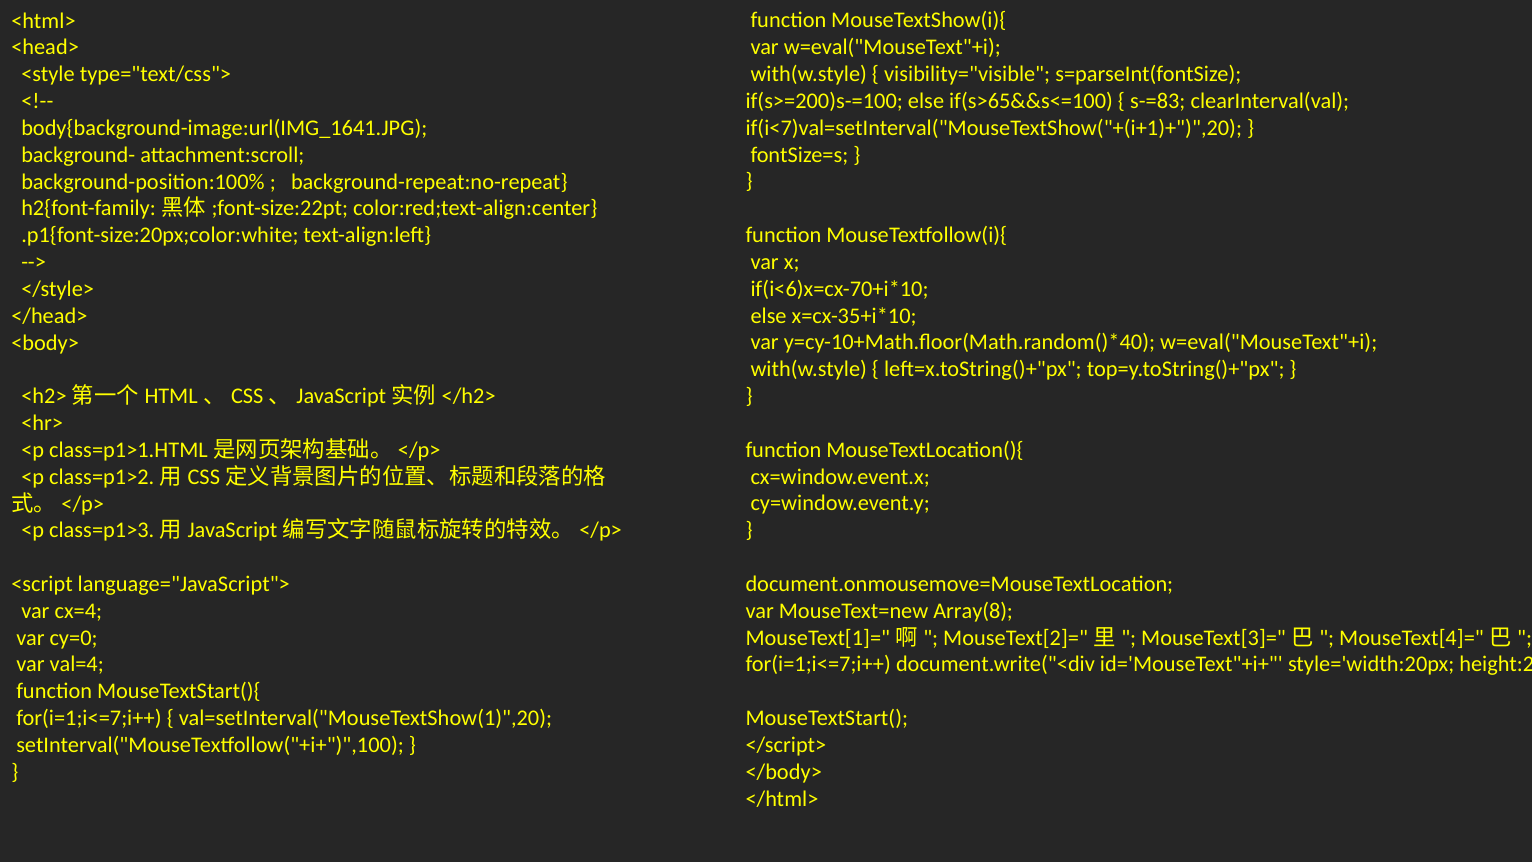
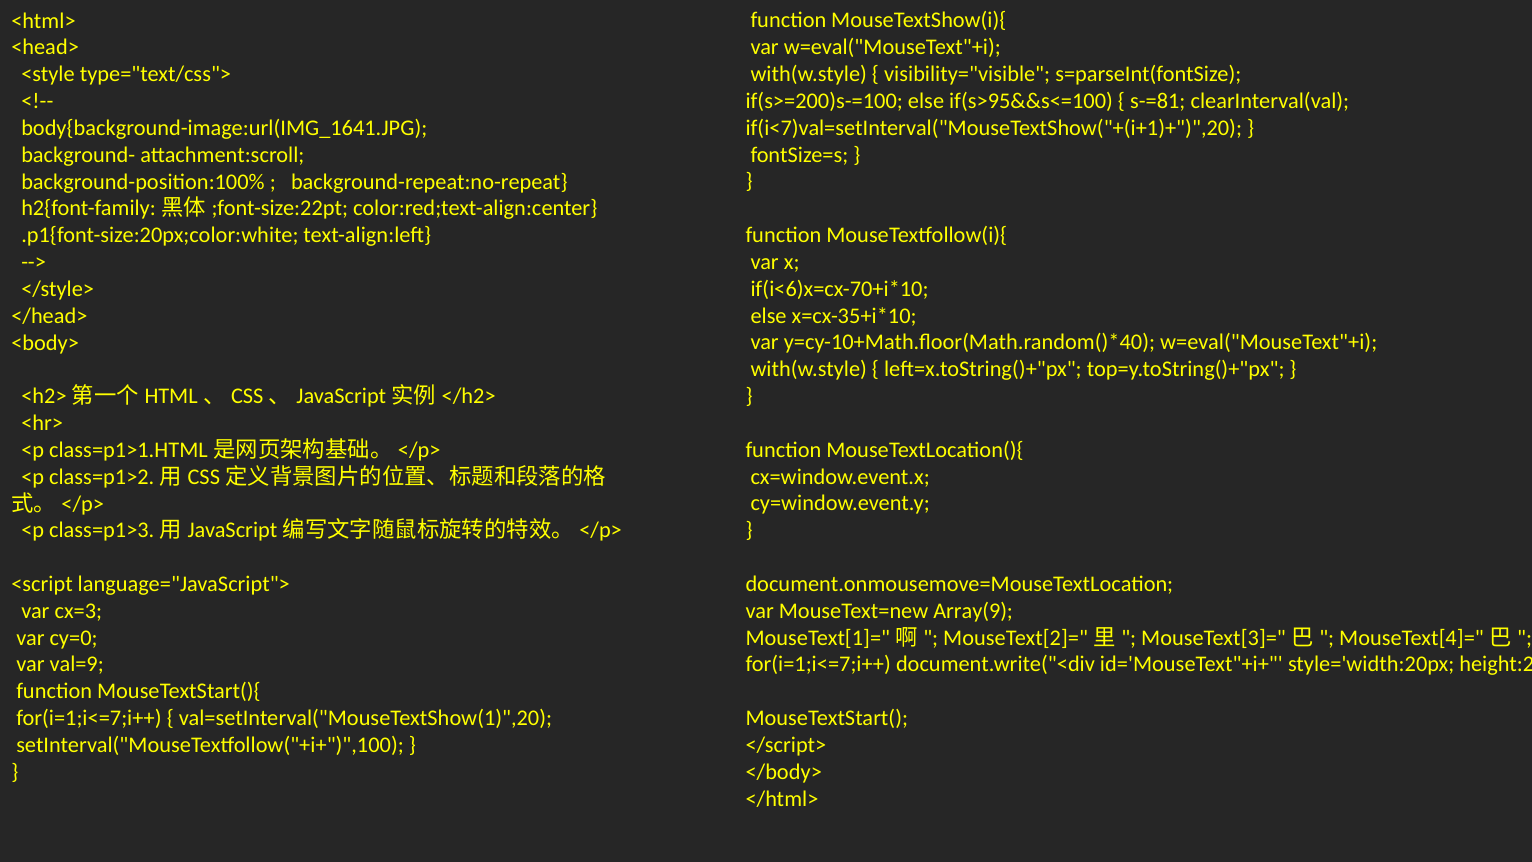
if(s>65&&s<=100: if(s>65&&s<=100 -> if(s>95&&s<=100 (1031, 101)
s-=83: s-=83 -> s-=81 (1158, 101)
cx=4: cx=4 -> cx=3 (78, 611)
Array(8: Array(8 -> Array(9 (973, 611)
val=4: val=4 -> val=9 (77, 664)
